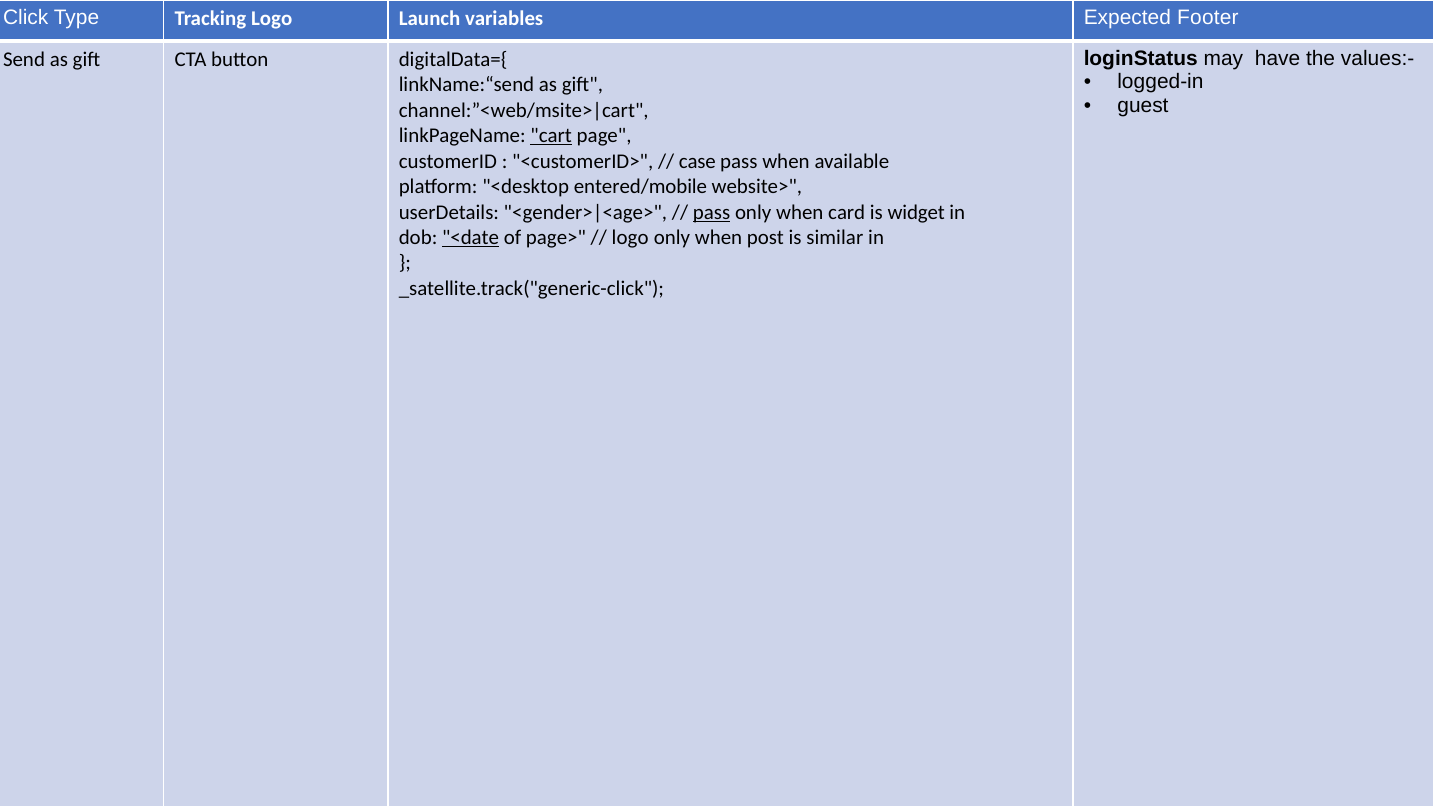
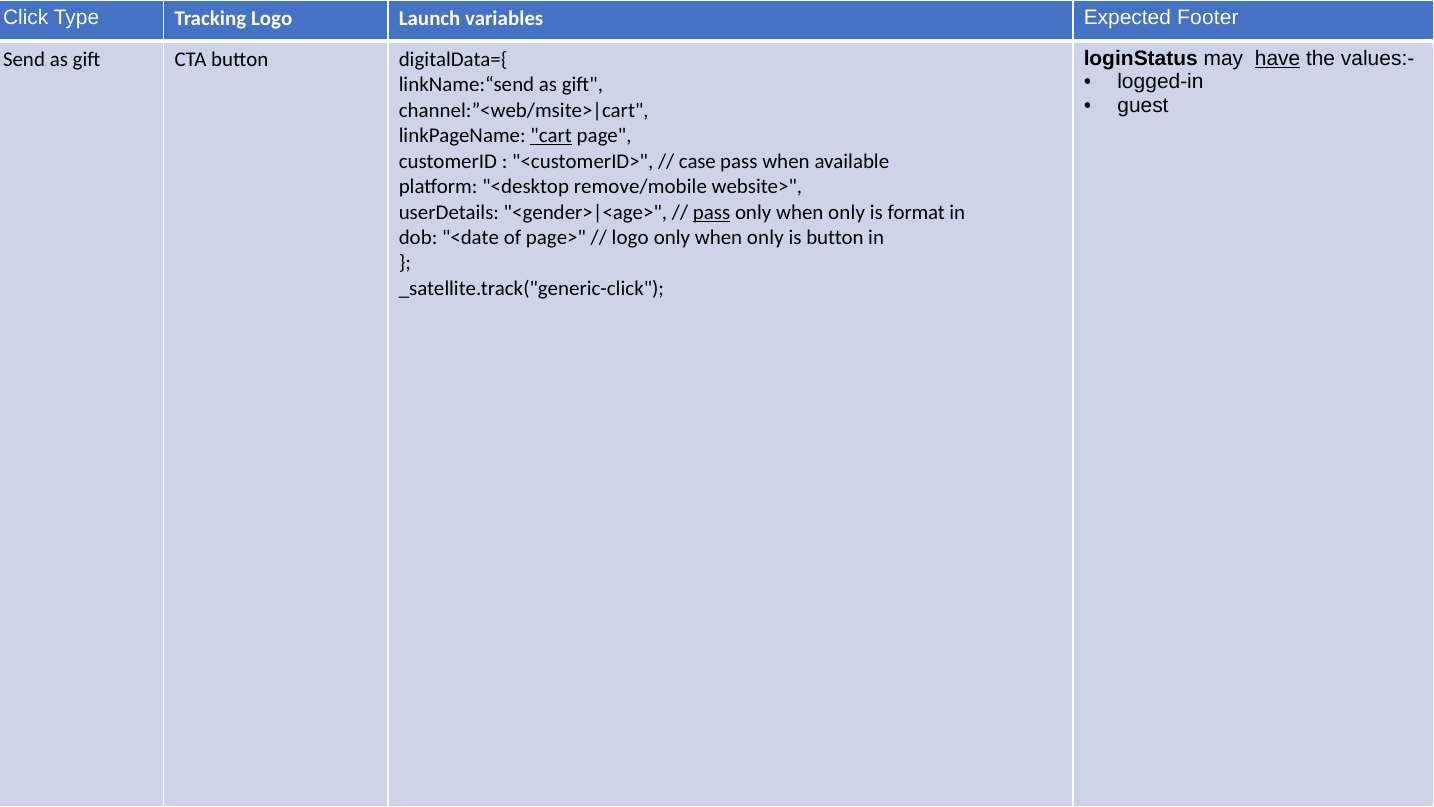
have underline: none -> present (1278, 58)
entered/mobile: entered/mobile -> remove/mobile (640, 187)
card: card -> only (847, 212)
widget: widget -> format (916, 212)
<date underline: present -> none (471, 237)
post: post -> only (765, 237)
is similar: similar -> button (835, 237)
